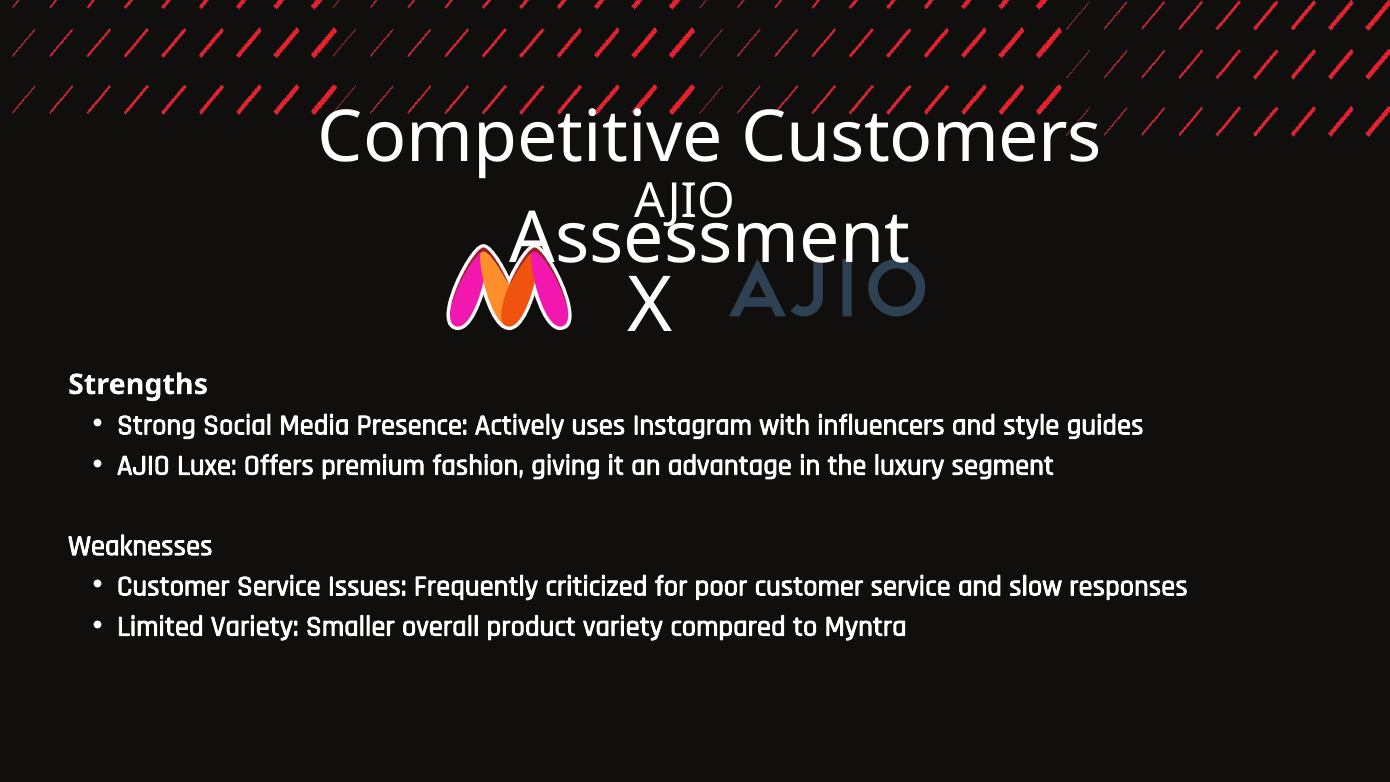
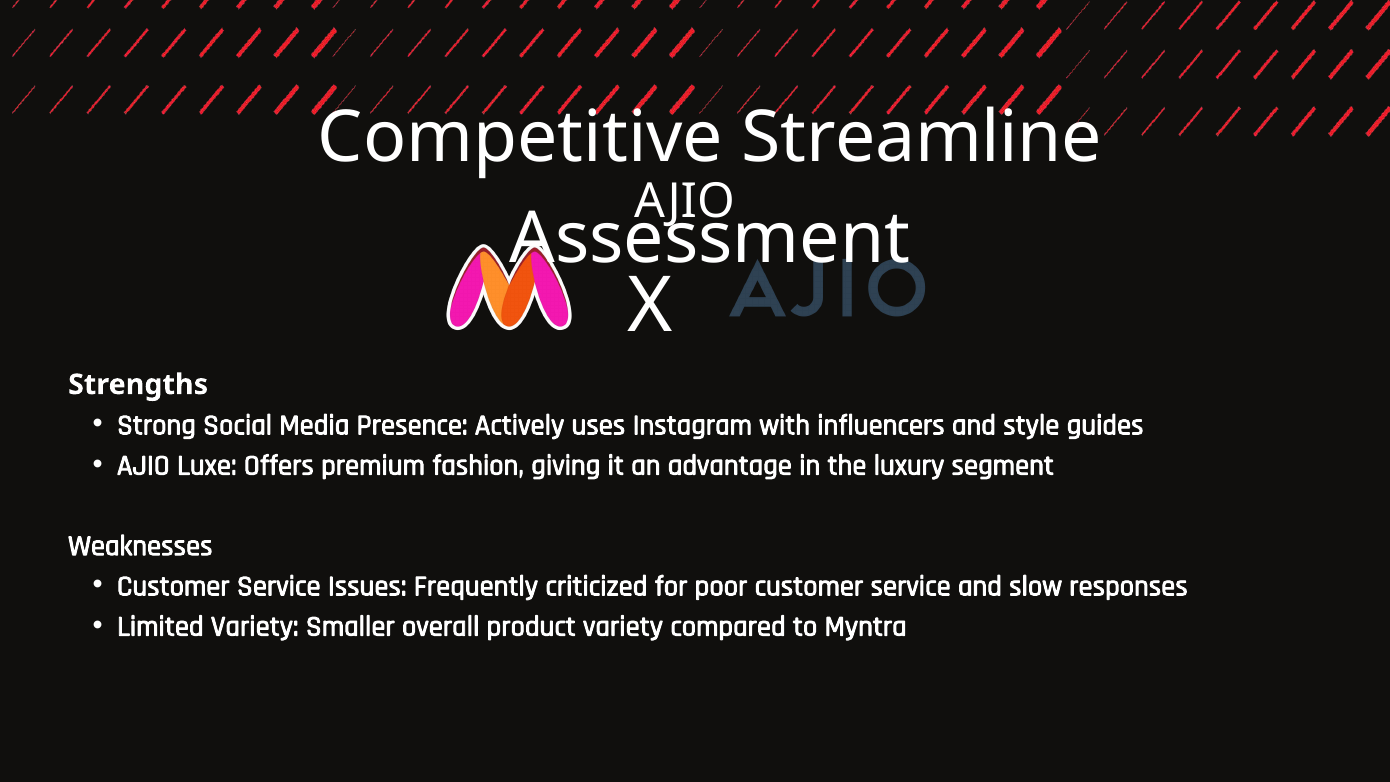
Customers: Customers -> Streamline (922, 138)
